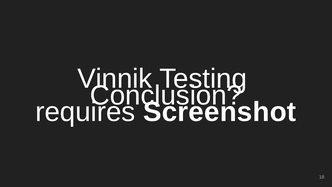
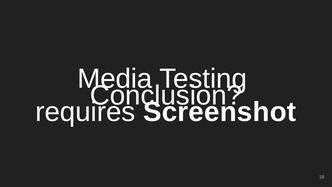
Vinnik: Vinnik -> Media (115, 79)
